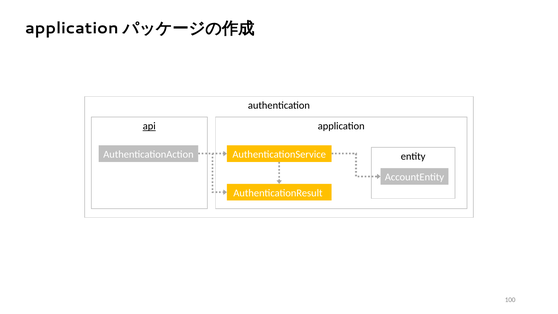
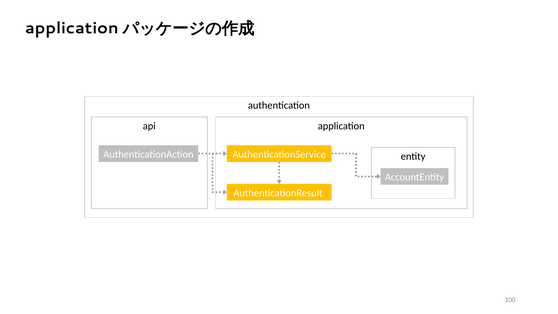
api underline: present -> none (149, 126)
